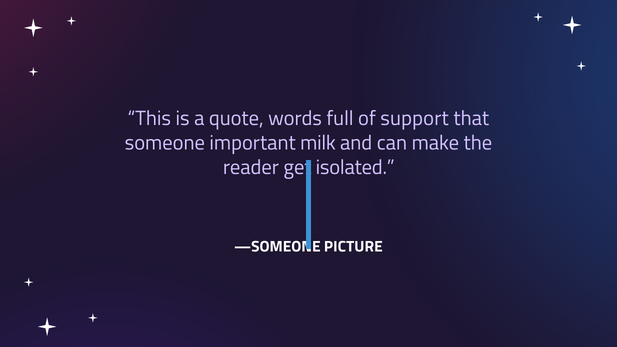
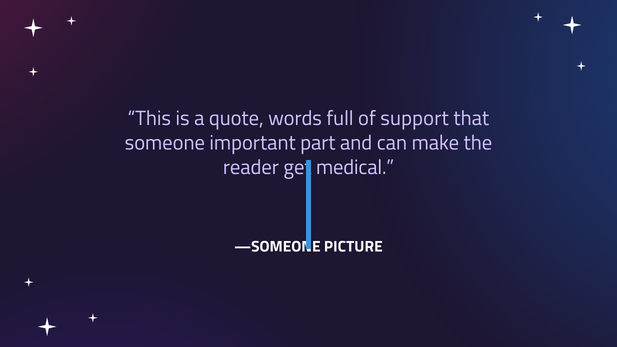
milk: milk -> part (318, 143)
isolated: isolated -> medical (355, 168)
